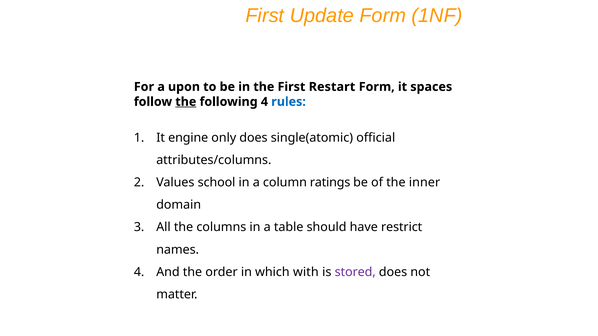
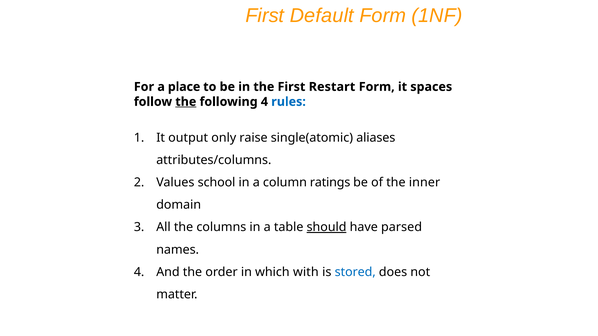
Update: Update -> Default (322, 16)
upon: upon -> place (184, 87)
engine: engine -> output (188, 138)
only does: does -> raise (253, 138)
official: official -> aliases (376, 138)
should underline: none -> present (327, 227)
restrict: restrict -> parsed (402, 227)
stored colour: purple -> blue (355, 272)
